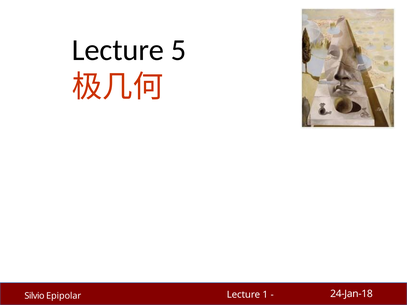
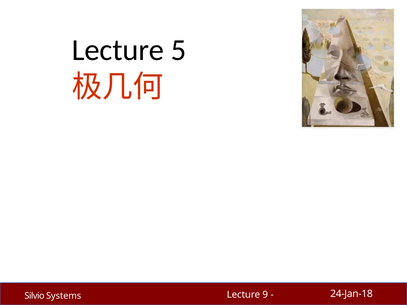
1: 1 -> 9 (265, 295)
Epipolar: Epipolar -> Systems (64, 296)
